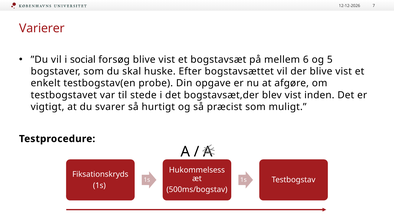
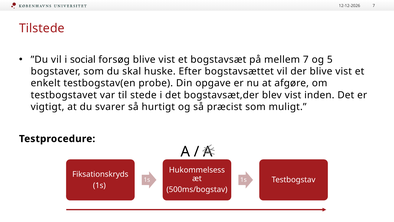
Varierer: Varierer -> Tilstede (42, 28)
mellem 6: 6 -> 7 (306, 59)
